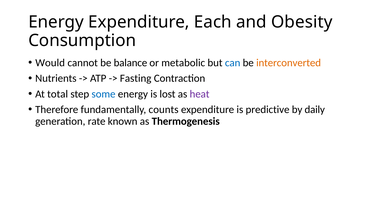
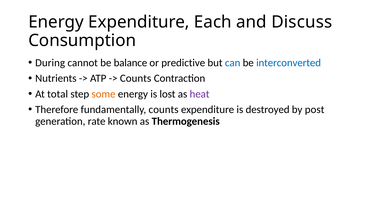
Obesity: Obesity -> Discuss (302, 22)
Would: Would -> During (50, 63)
metabolic: metabolic -> predictive (183, 63)
interconverted colour: orange -> blue (289, 63)
Fasting: Fasting -> Counts (136, 78)
some colour: blue -> orange (104, 94)
predictive: predictive -> destroyed (268, 109)
daily: daily -> post (315, 109)
